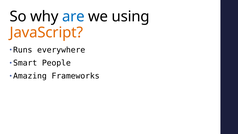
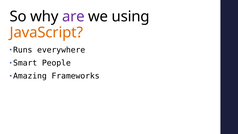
are colour: blue -> purple (73, 16)
